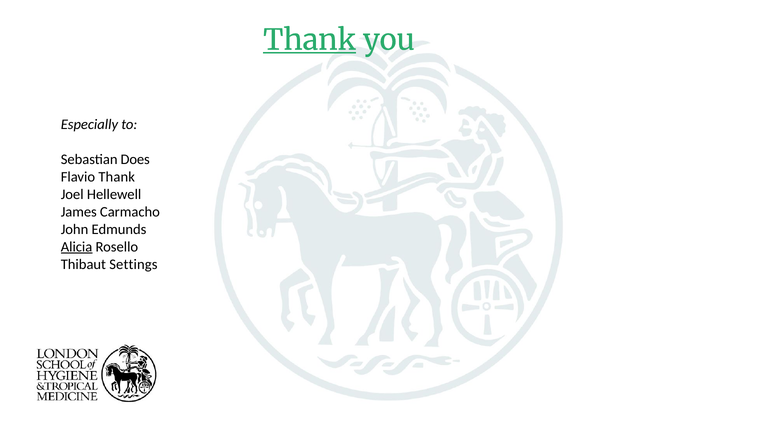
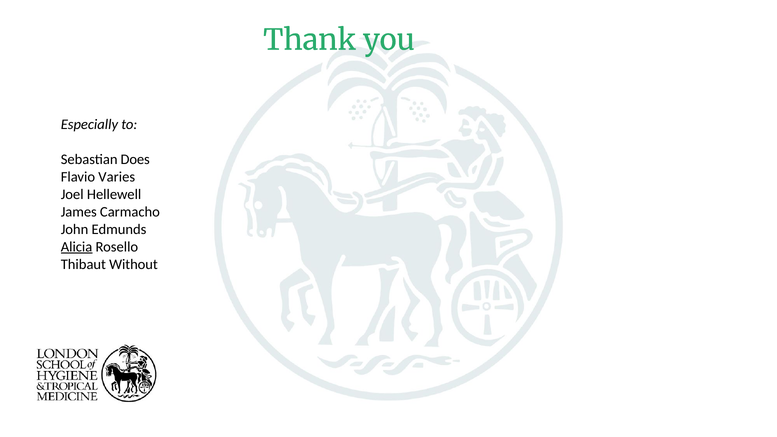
Thank underline: present -> none (310, 40)
Flavio Thank: Thank -> Varies (117, 177)
Settings: Settings -> Without (133, 264)
